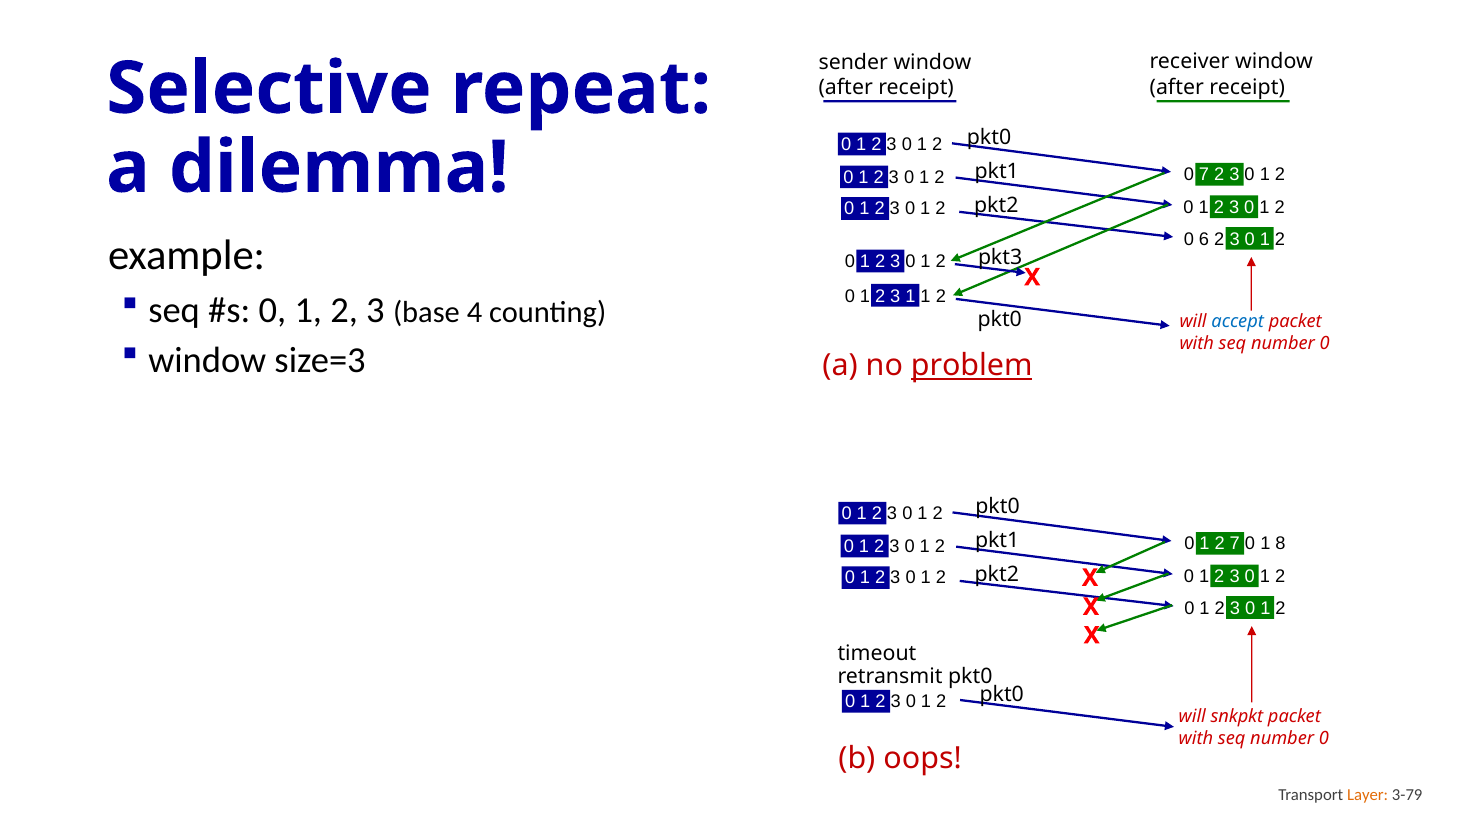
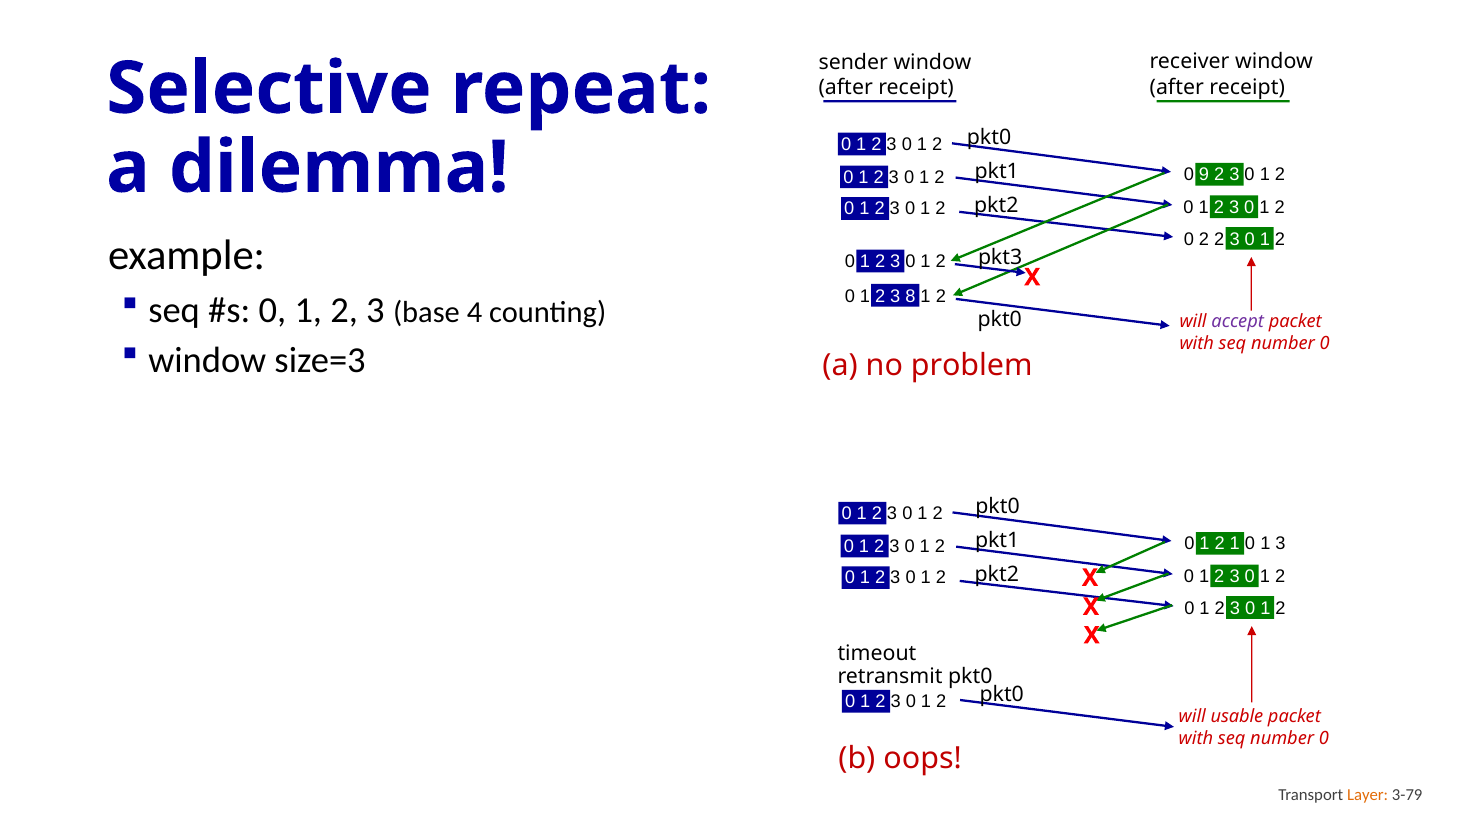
0 7: 7 -> 9 (1204, 175)
0 6: 6 -> 2 (1204, 239)
3 1: 1 -> 8 (910, 296)
accept colour: blue -> purple (1238, 322)
problem underline: present -> none (972, 365)
2 7: 7 -> 1 (1235, 544)
1 8: 8 -> 3 (1280, 544)
snkpkt: snkpkt -> usable (1237, 716)
